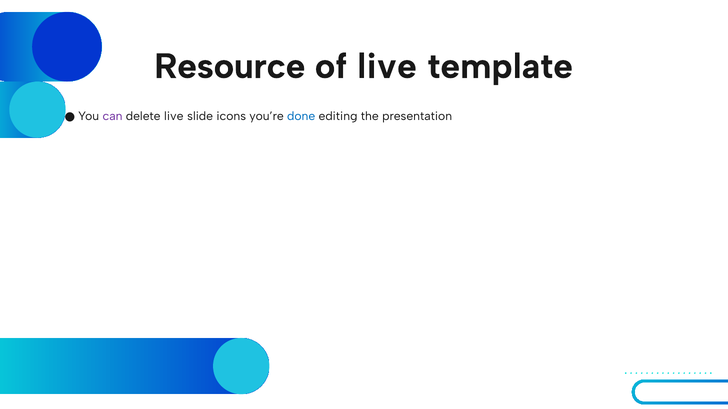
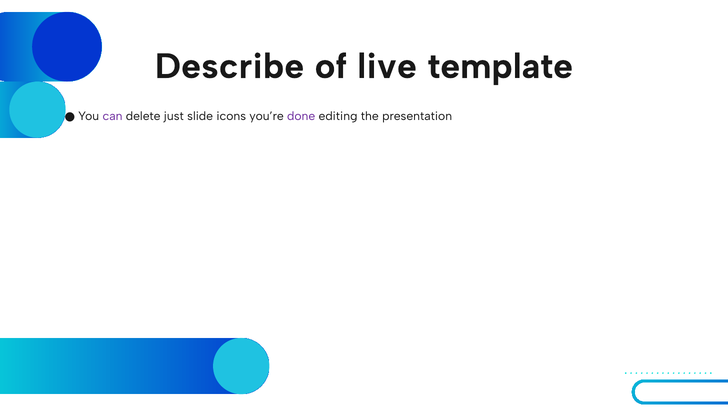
Resource: Resource -> Describe (230, 66)
delete live: live -> just (174, 116)
done colour: blue -> purple (301, 116)
